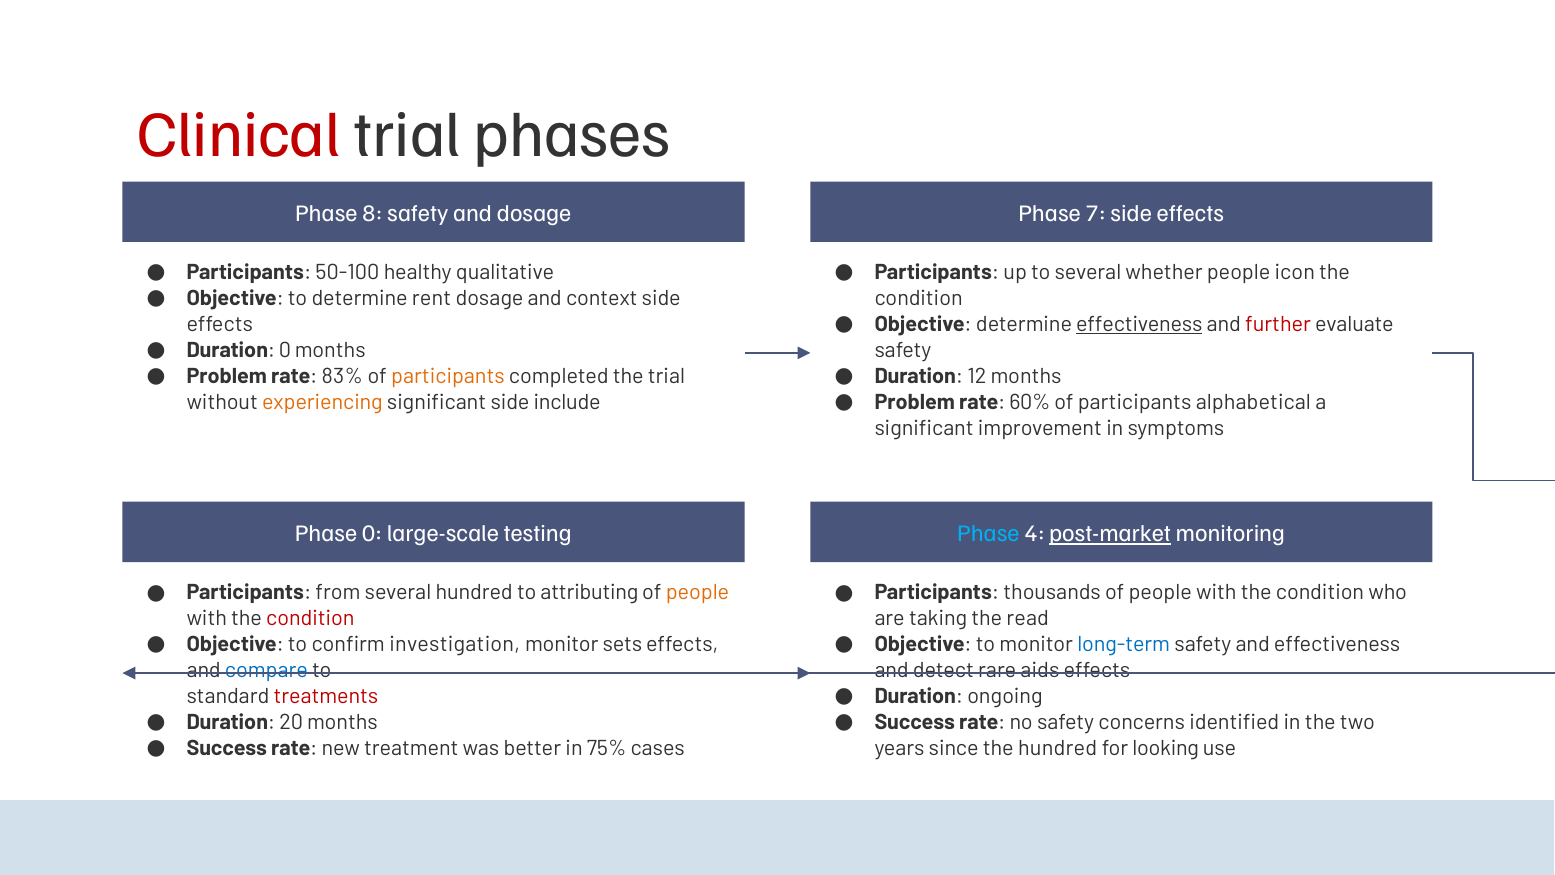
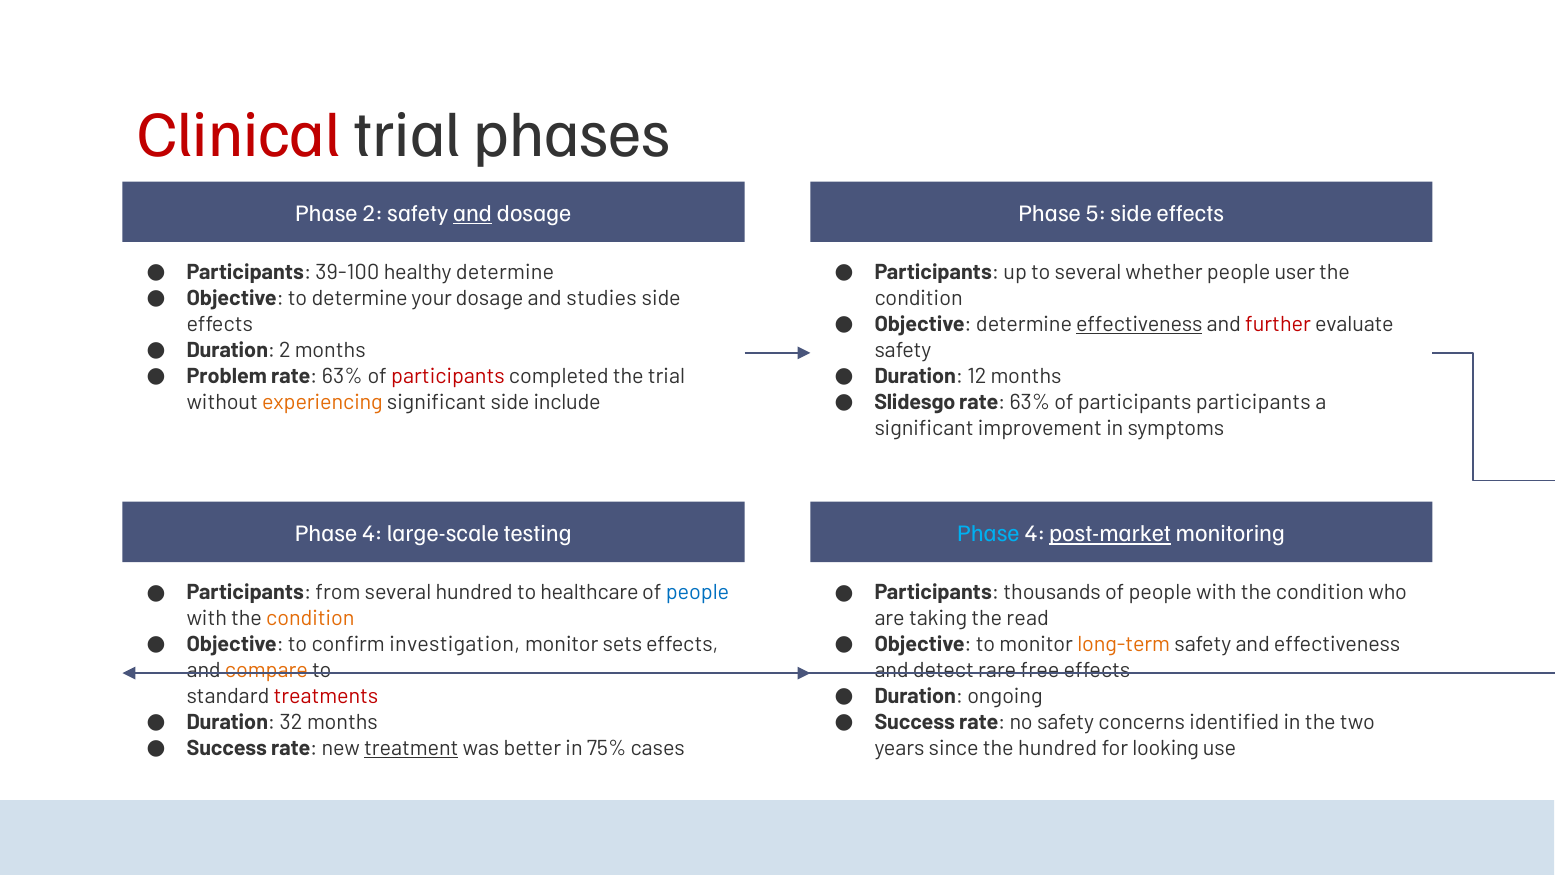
Phase 8: 8 -> 2 (372, 213)
and underline: none -> present (473, 213)
7: 7 -> 5 (1095, 213)
50-100: 50-100 -> 39-100 (347, 272)
healthy qualitative: qualitative -> determine (505, 272)
icon: icon -> user (1295, 272)
rent: rent -> your (432, 298)
context: context -> studies (602, 298)
Duration 0: 0 -> 2 (285, 350)
83%: 83% -> 63% (342, 376)
participants colour: orange -> red (448, 376)
Problem: Problem -> Slidesgo (915, 402)
60%: 60% -> 63% (1030, 402)
participants alphabetical: alphabetical -> participants (1253, 402)
0: 0 -> 4 (372, 533)
attributing: attributing -> healthcare (589, 592)
people colour: orange -> blue (698, 592)
condition colour: red -> orange (310, 618)
long-term colour: blue -> orange (1124, 644)
compare colour: blue -> orange (266, 670)
aids: aids -> free (1040, 670)
20: 20 -> 32 (291, 722)
treatment underline: none -> present (411, 748)
